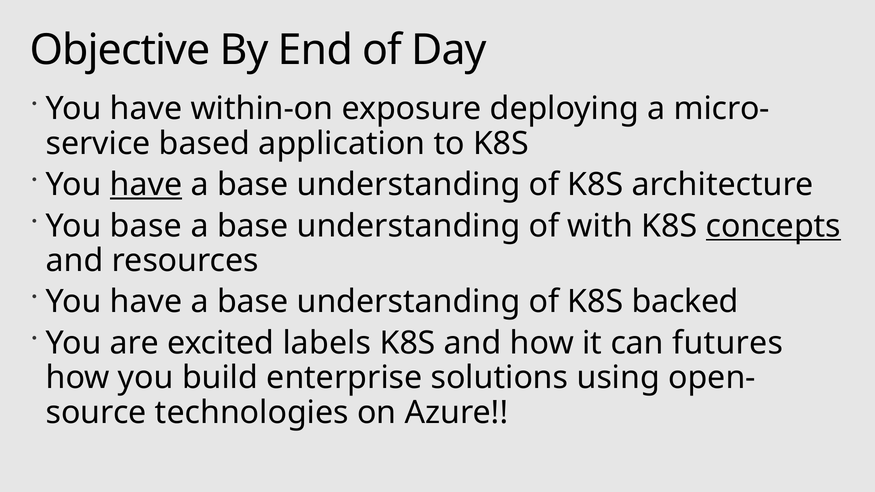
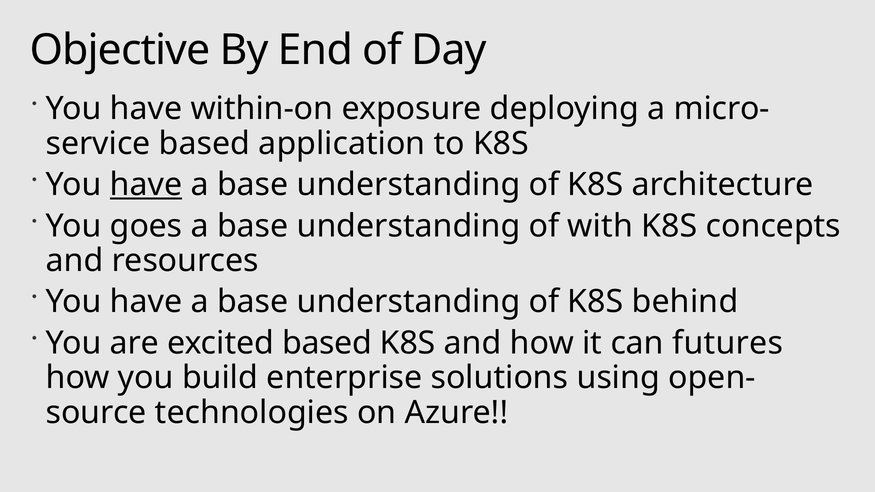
You base: base -> goes (146, 226)
concepts underline: present -> none (773, 226)
backed: backed -> behind (685, 302)
excited labels: labels -> based (327, 343)
